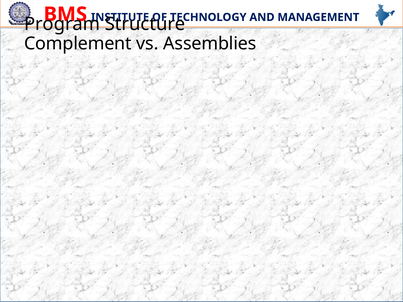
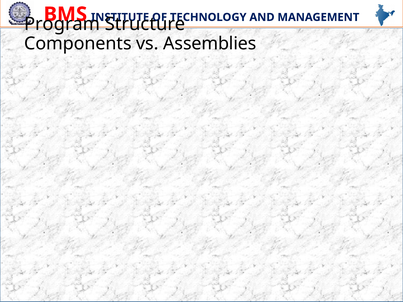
Complement: Complement -> Components (78, 44)
